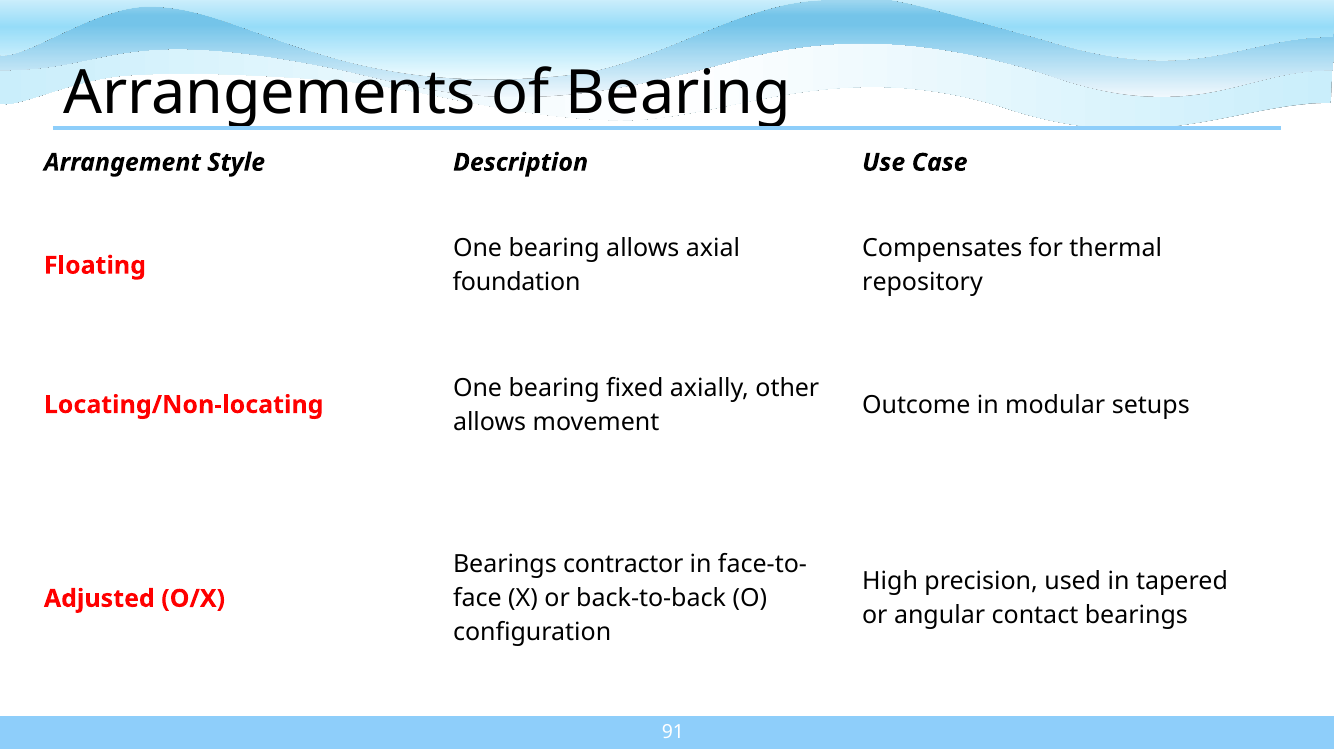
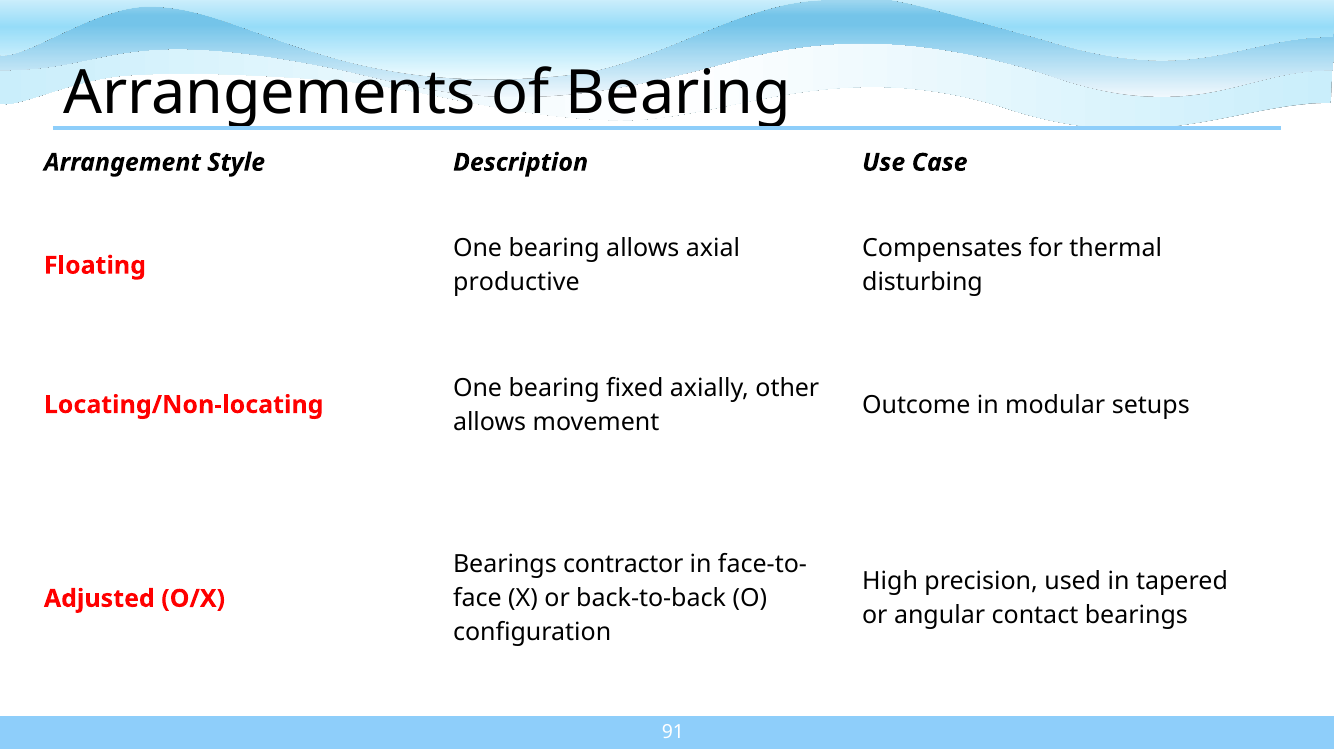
foundation: foundation -> productive (516, 283)
repository: repository -> disturbing (923, 283)
